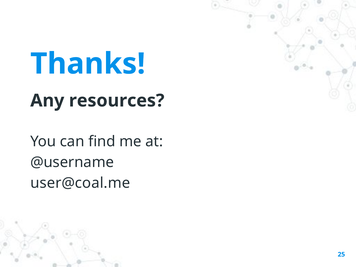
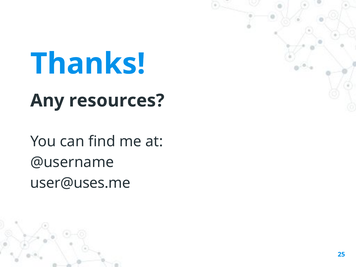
user@coal.me: user@coal.me -> user@uses.me (80, 183)
